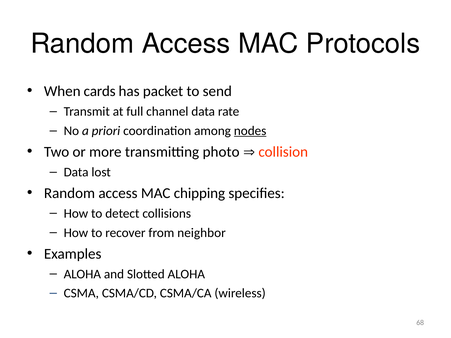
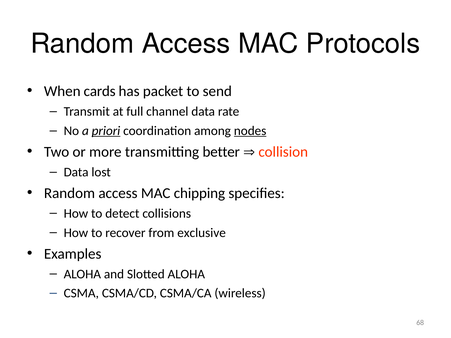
priori underline: none -> present (106, 131)
photo: photo -> better (221, 152)
neighbor: neighbor -> exclusive (202, 233)
